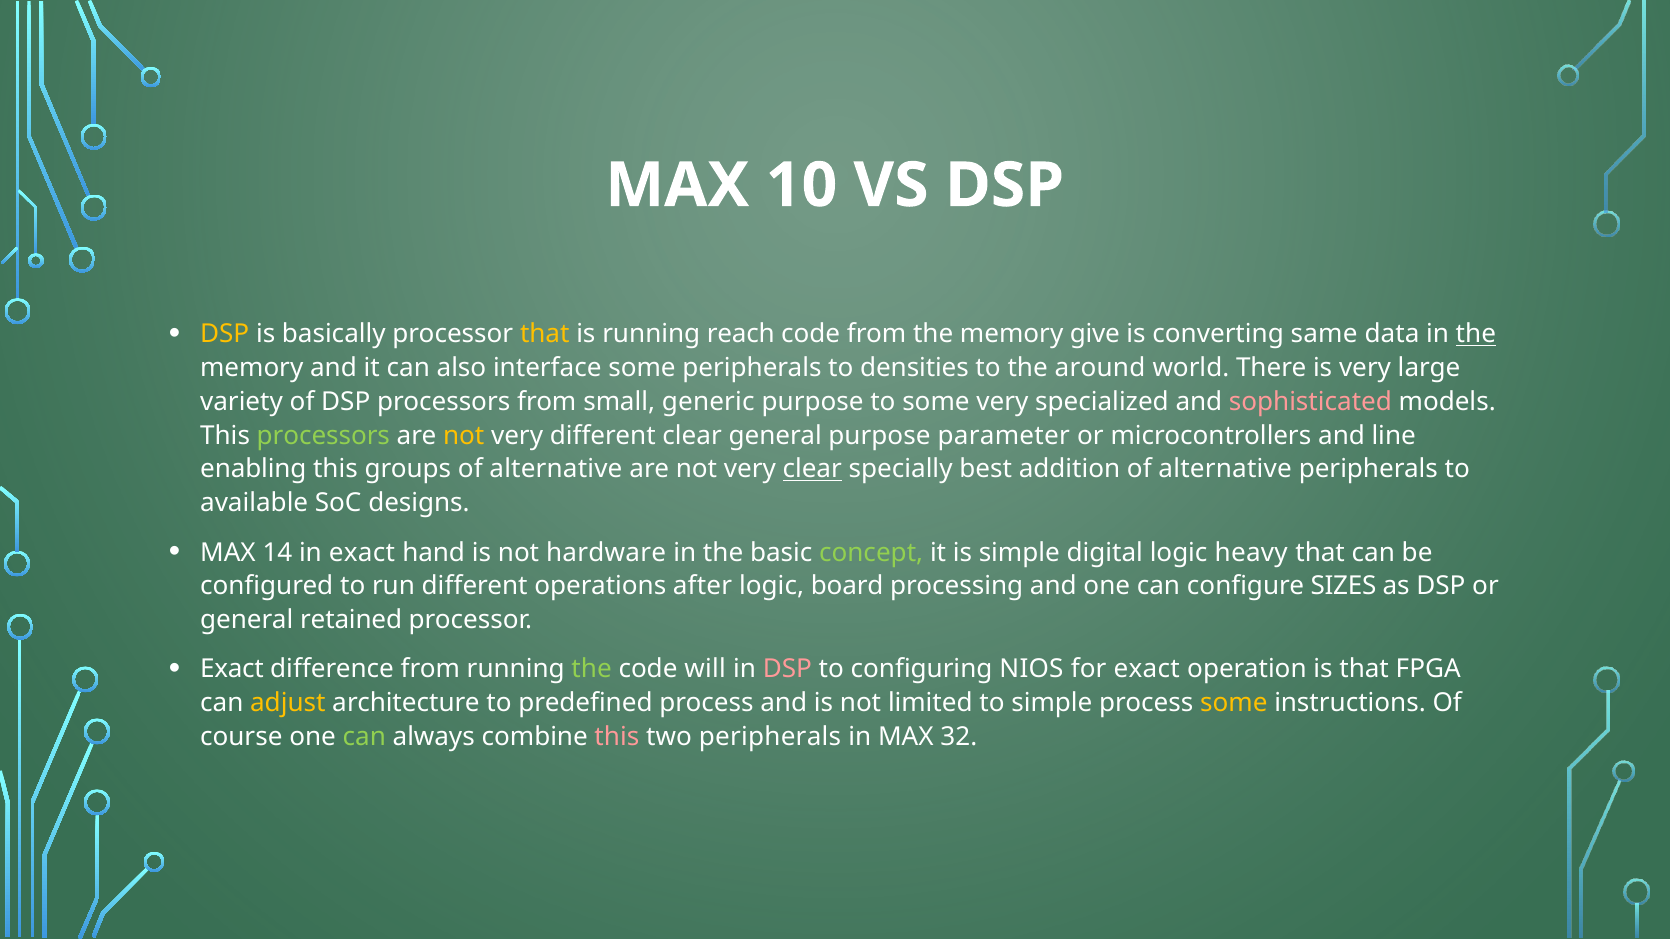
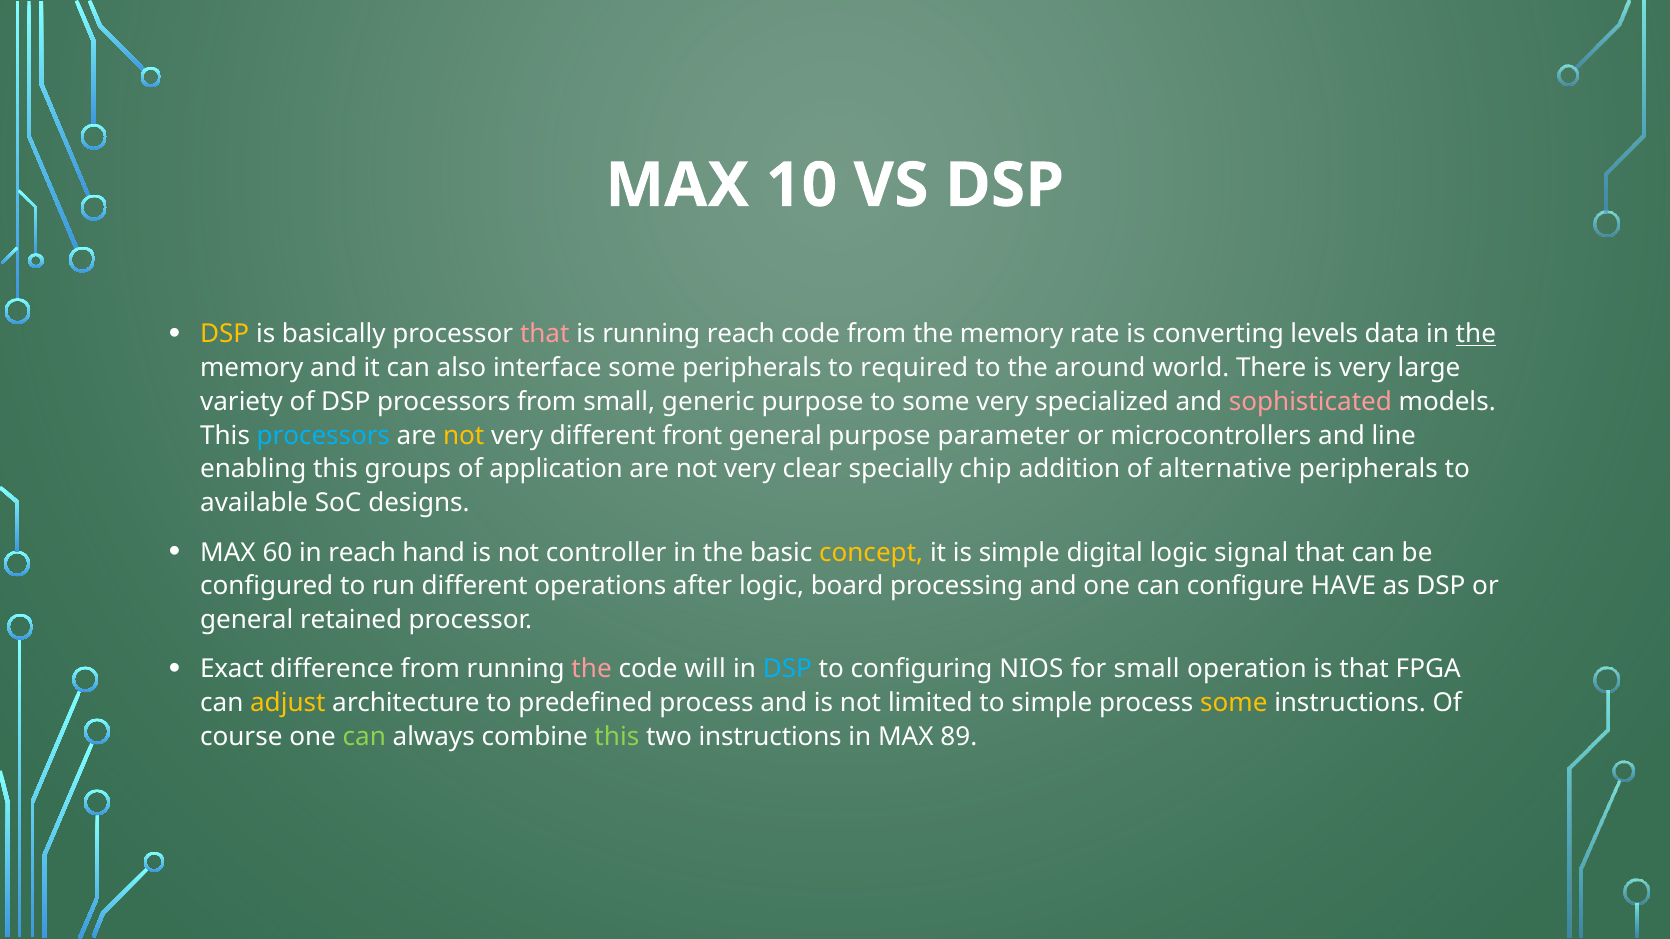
that colour: yellow -> pink (545, 334)
give: give -> rate (1095, 334)
same: same -> levels (1324, 334)
densities: densities -> required (914, 368)
processors colour: light green -> light blue (323, 436)
different clear: clear -> front (692, 436)
groups of alternative: alternative -> application (556, 469)
clear underline: present -> none (812, 469)
best: best -> chip (986, 469)
14: 14 -> 60 (277, 553)
in exact: exact -> reach (362, 553)
hardware: hardware -> controller (606, 553)
concept colour: light green -> yellow (871, 553)
heavy: heavy -> signal (1251, 553)
SIZES: SIZES -> HAVE (1343, 586)
the colour: light green -> pink (592, 670)
DSP colour: pink -> light blue (787, 670)
for exact: exact -> small (1147, 670)
this colour: pink -> light green (617, 737)
two peripherals: peripherals -> instructions (770, 737)
32: 32 -> 89 (959, 737)
